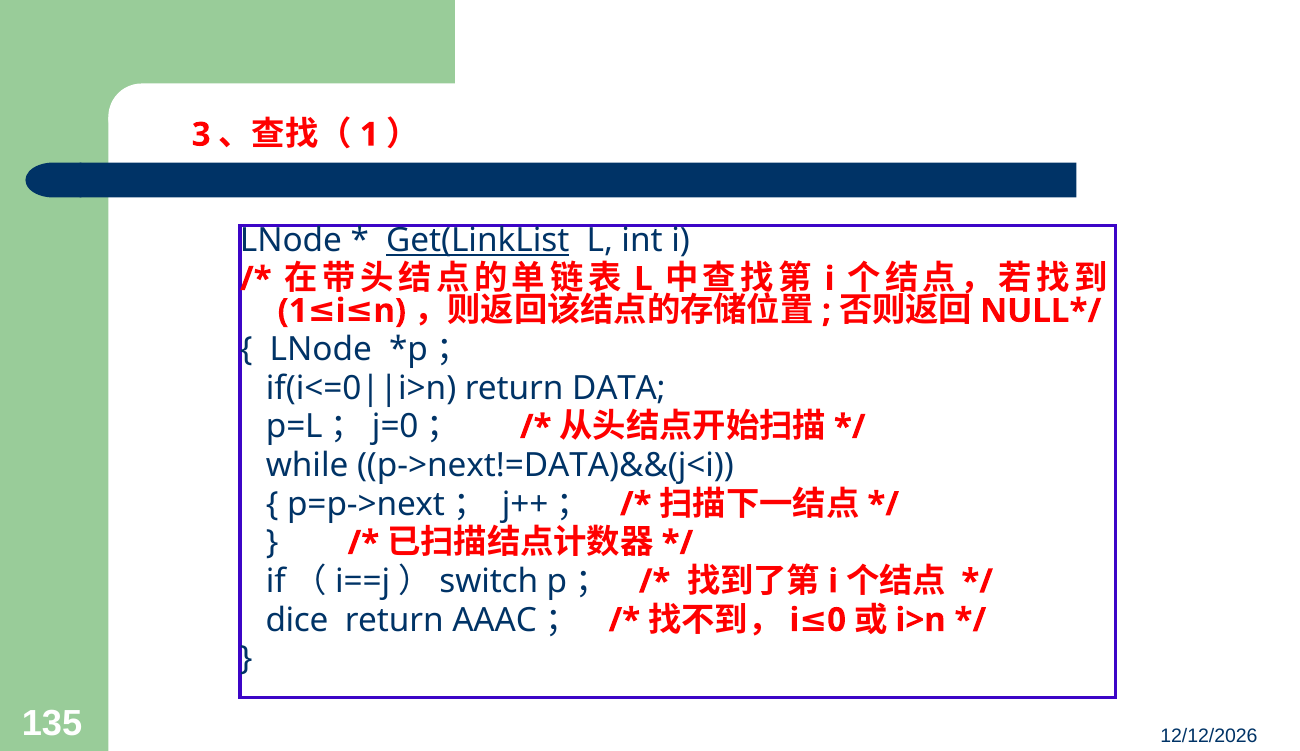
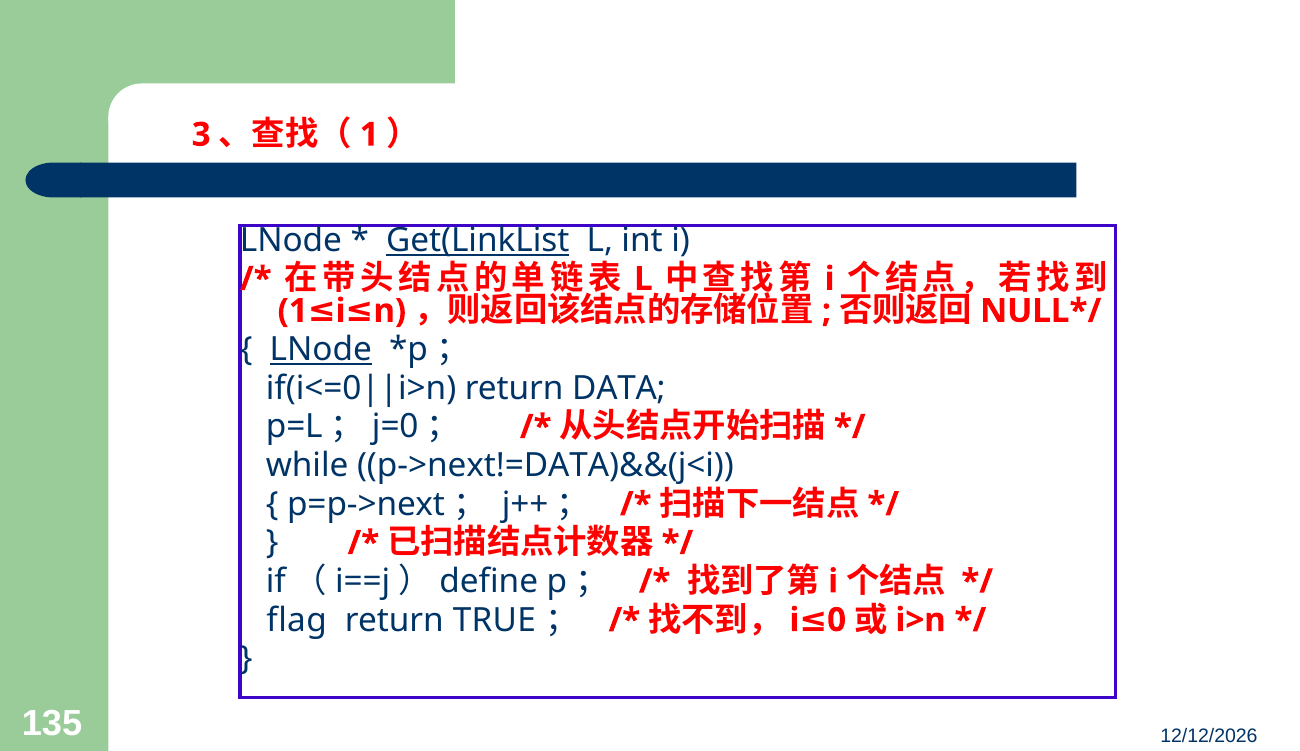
LNode underline: none -> present (321, 349)
switch: switch -> define (489, 581)
dice: dice -> flag (297, 620)
AAAC: AAAC -> TRUE (494, 620)
